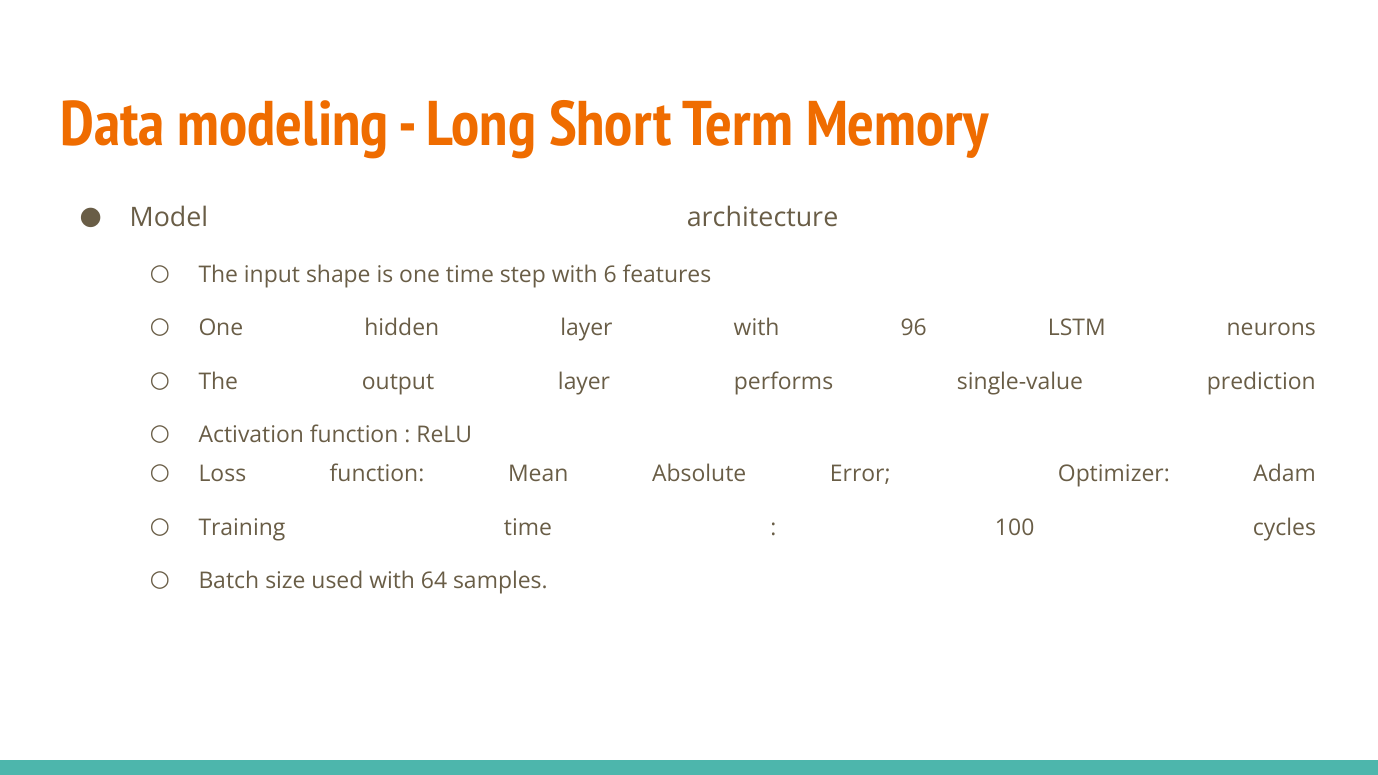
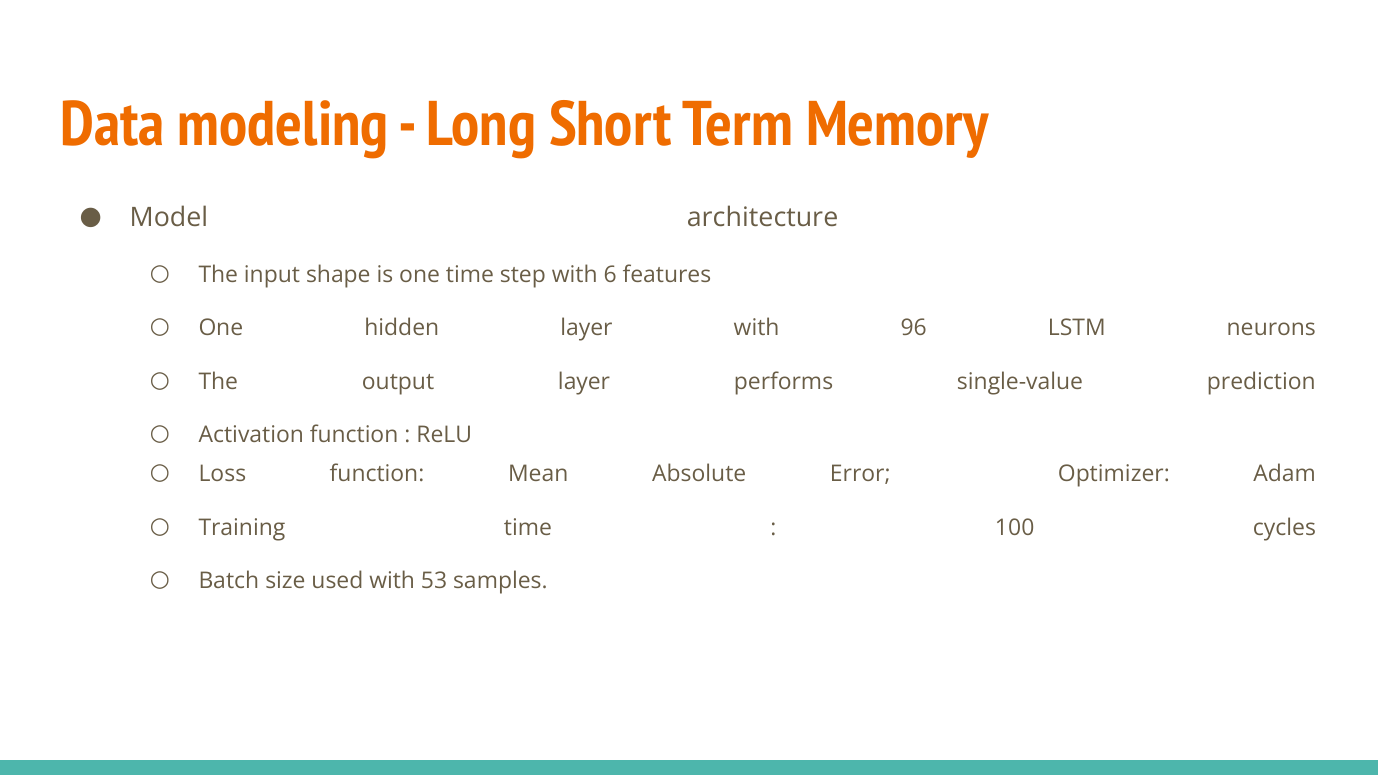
64: 64 -> 53 (434, 581)
